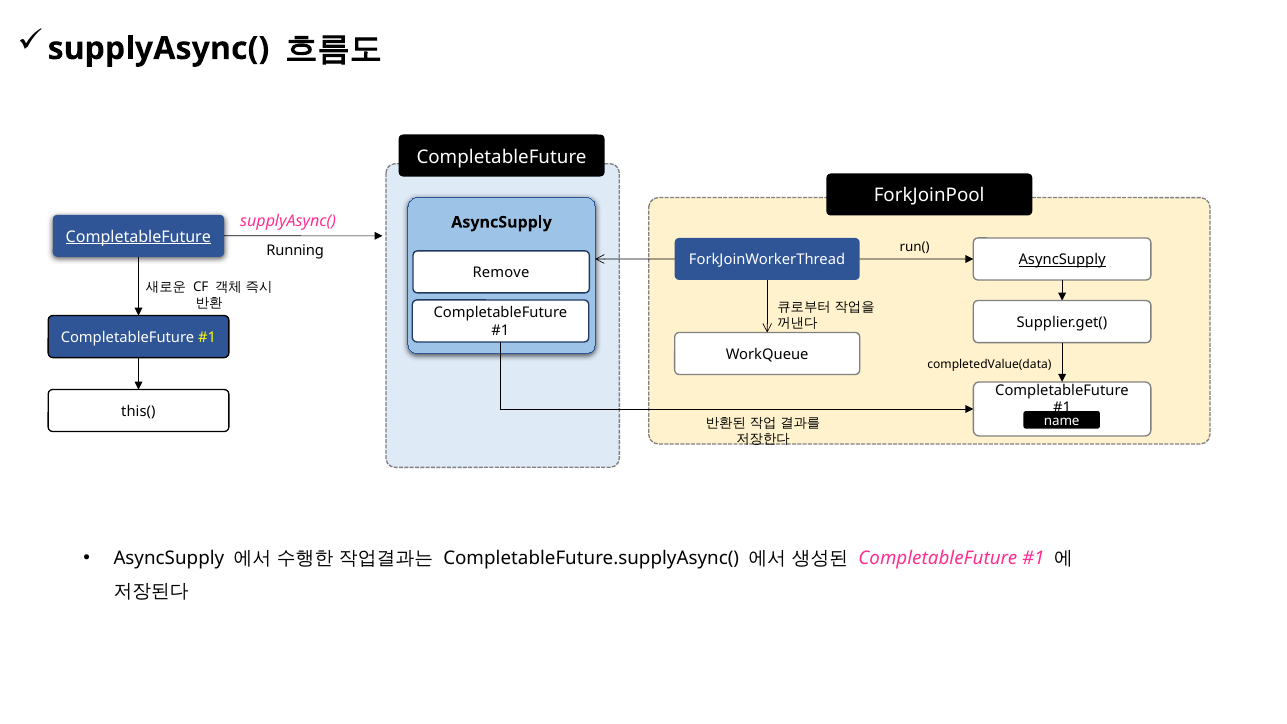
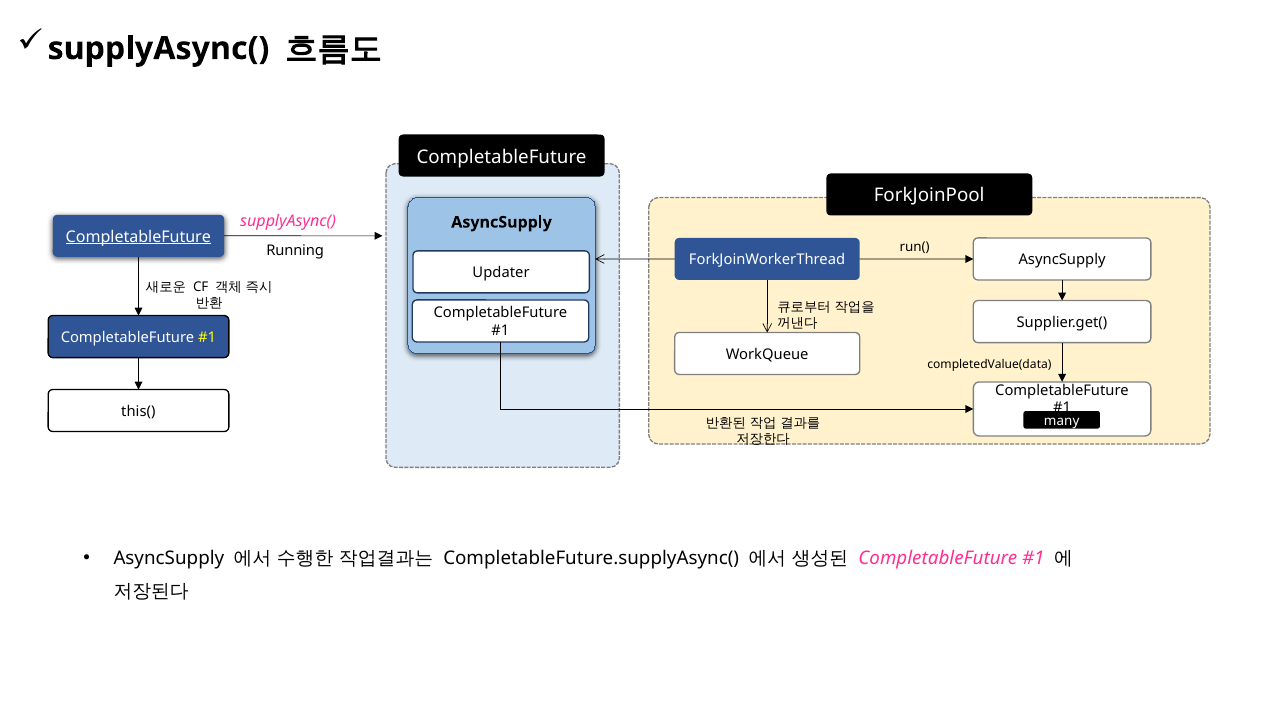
AsyncSupply underline: present -> none (1062, 260)
Remove: Remove -> Updater (501, 273)
name: name -> many (1062, 421)
